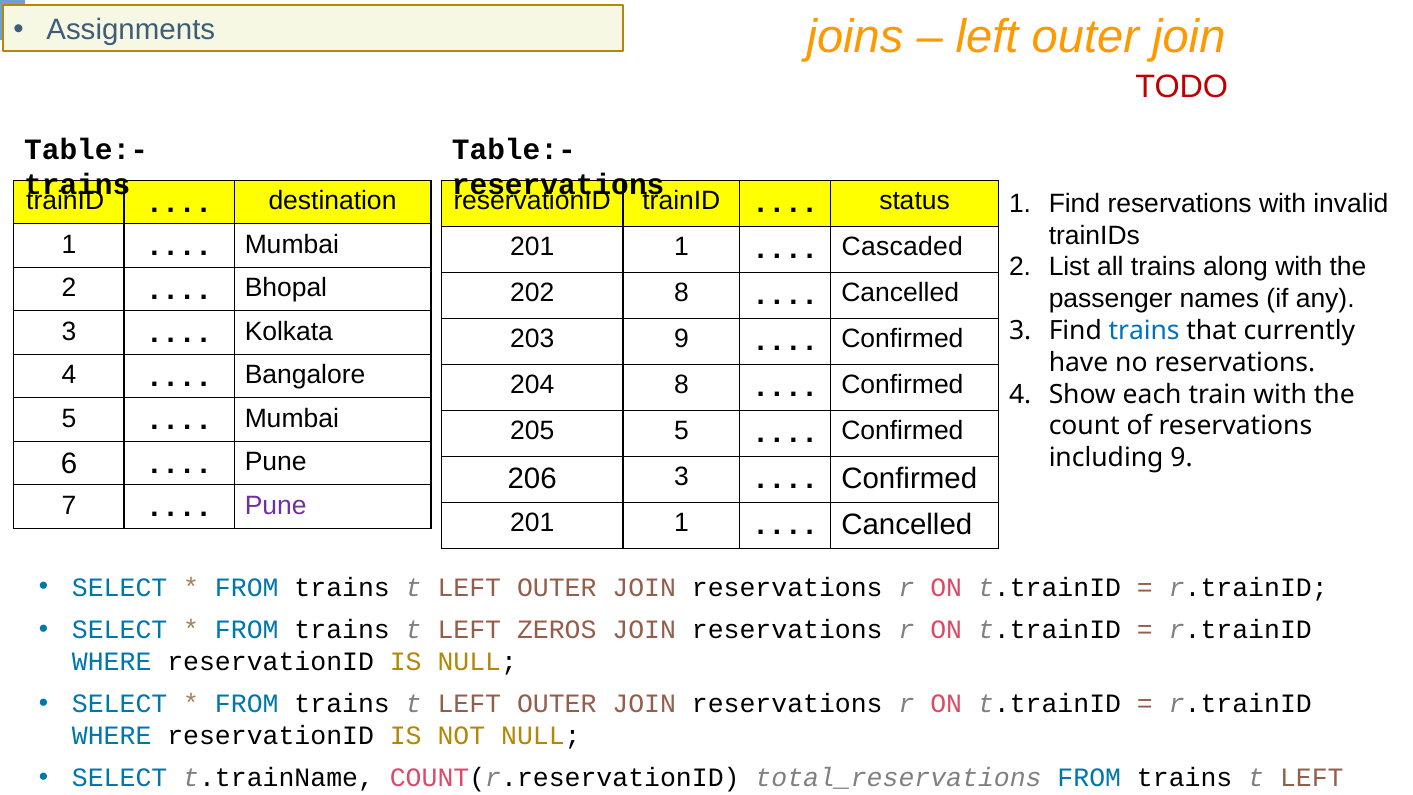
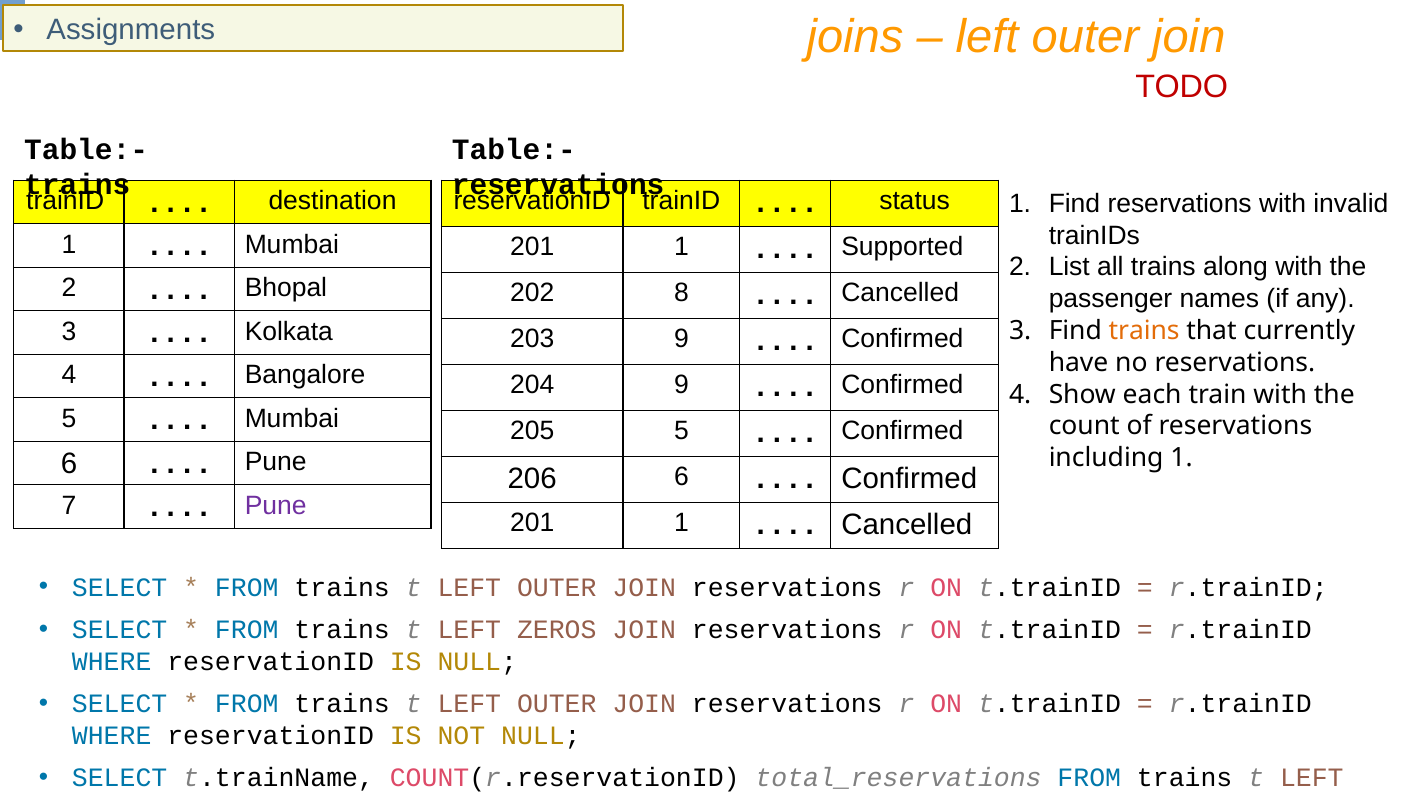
Cascaded: Cascaded -> Supported (902, 247)
trains colour: blue -> orange (1144, 331)
204 8: 8 -> 9 (681, 385)
including 9: 9 -> 1 (1181, 458)
206 3: 3 -> 6 (681, 477)
